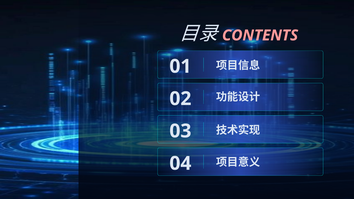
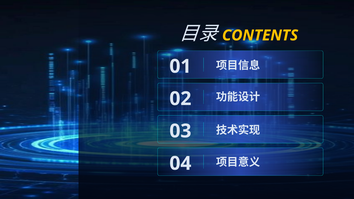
CONTENTS colour: pink -> yellow (260, 35)
